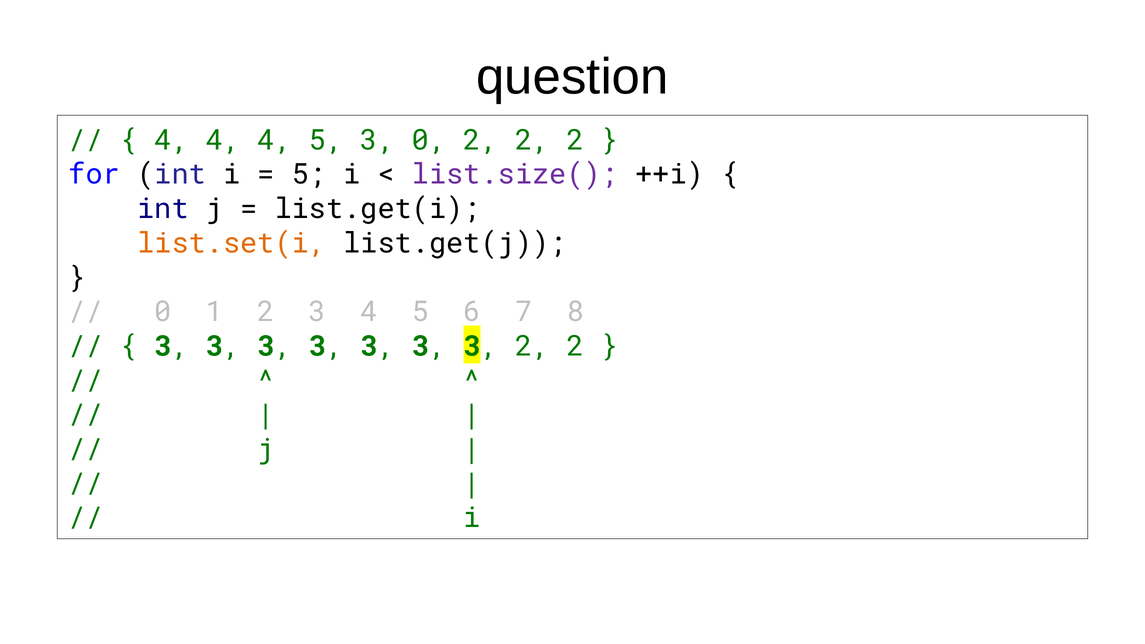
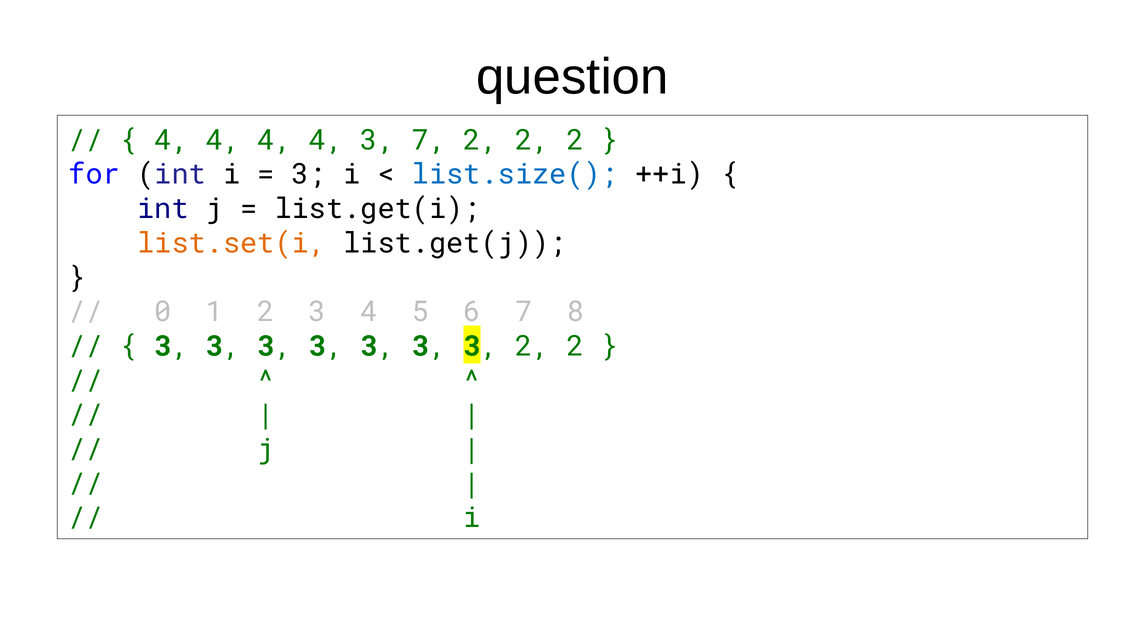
4 4 4 5: 5 -> 4 (326, 140)
3 0: 0 -> 7 (429, 140)
5: 5 -> 3 (309, 175)
list.size( colour: purple -> blue (515, 175)
